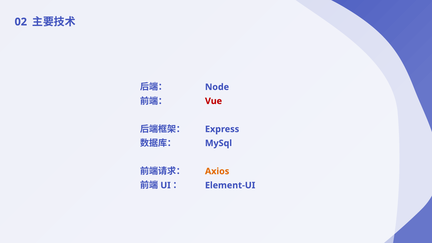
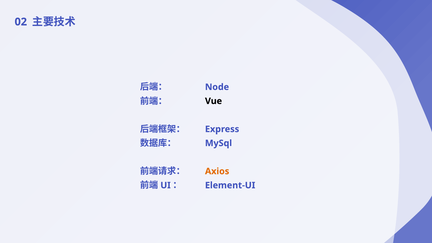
Vue colour: red -> black (214, 101)
